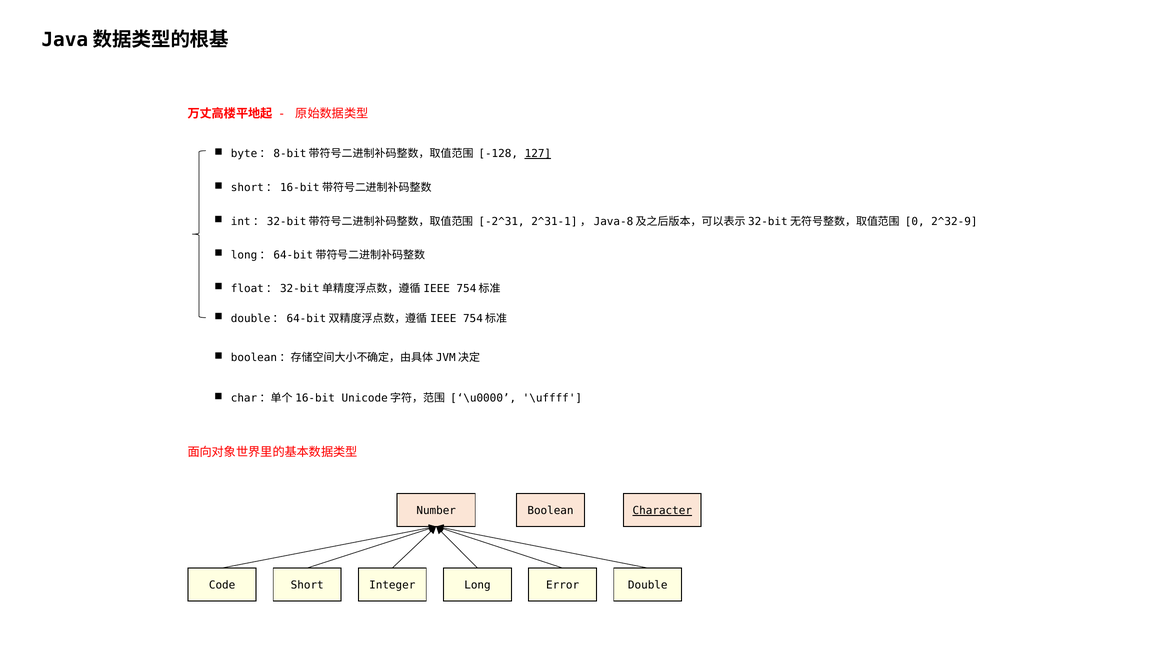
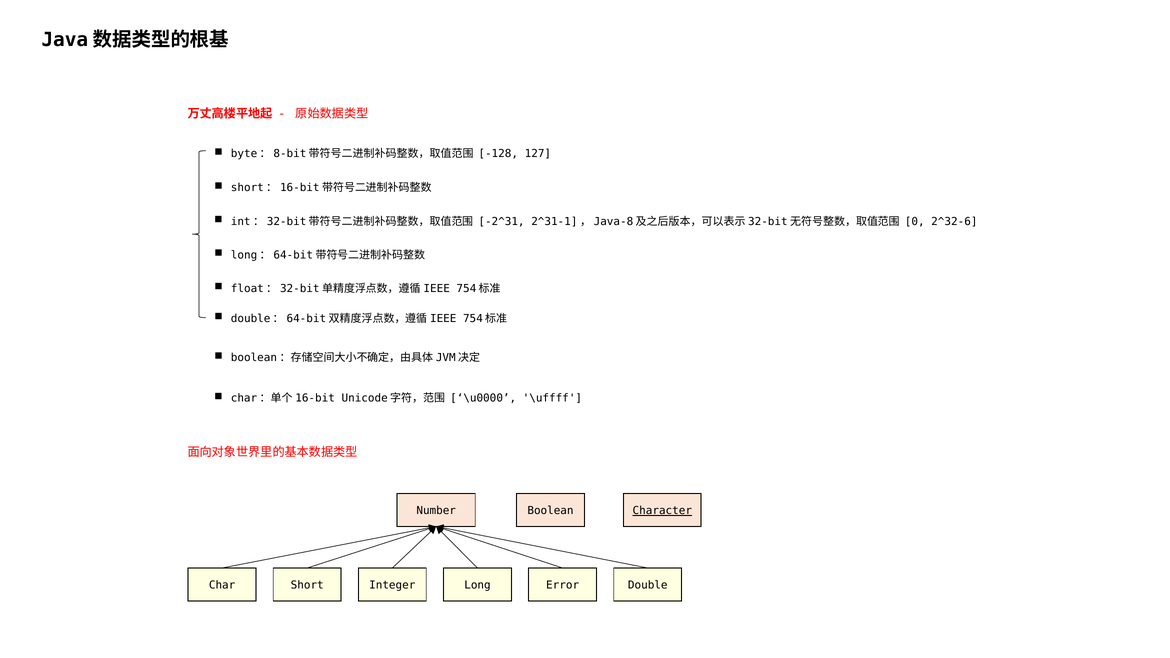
127 underline: present -> none (538, 154)
2^32-9: 2^32-9 -> 2^32-6 (954, 222)
Code: Code -> Char (222, 585)
